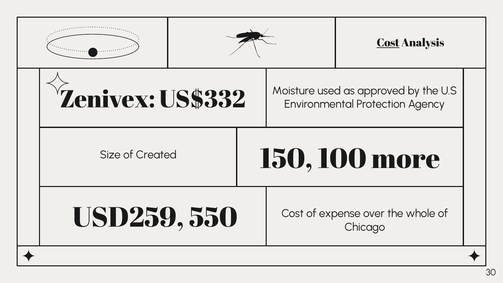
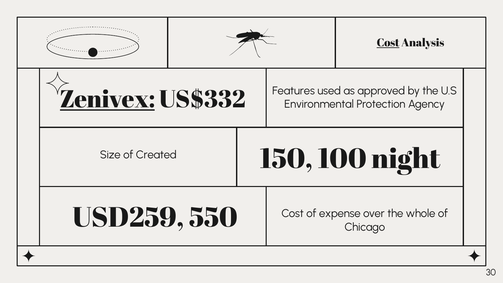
Zenivex underline: none -> present (107, 100)
Moisture: Moisture -> Features (294, 91)
more: more -> night (406, 159)
